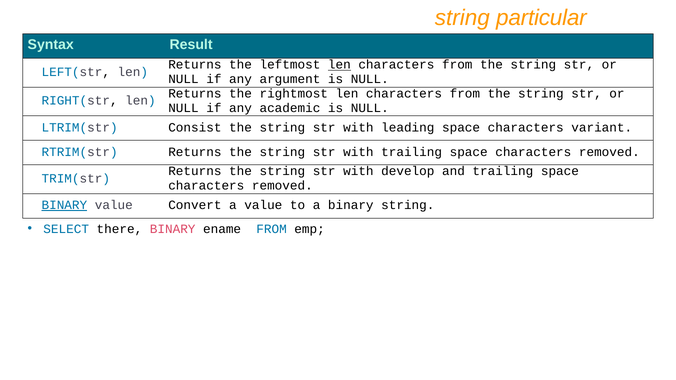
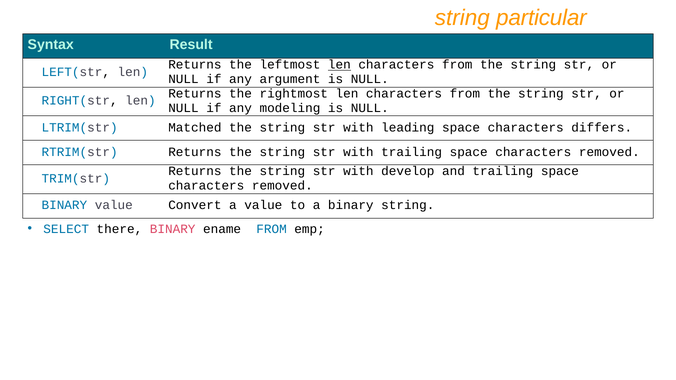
academic: academic -> modeling (290, 108)
Consist: Consist -> Matched (195, 127)
variant: variant -> differs (602, 127)
BINARY underline: present -> none (64, 205)
